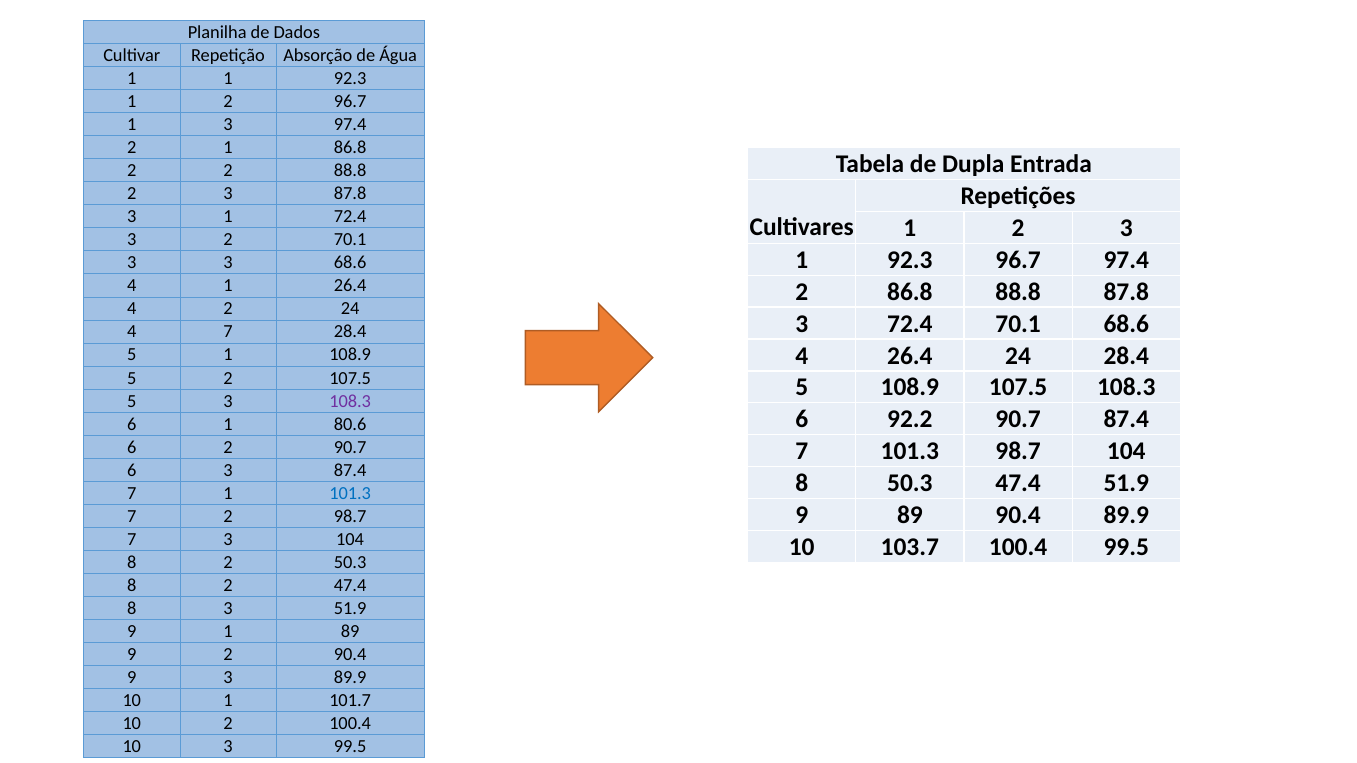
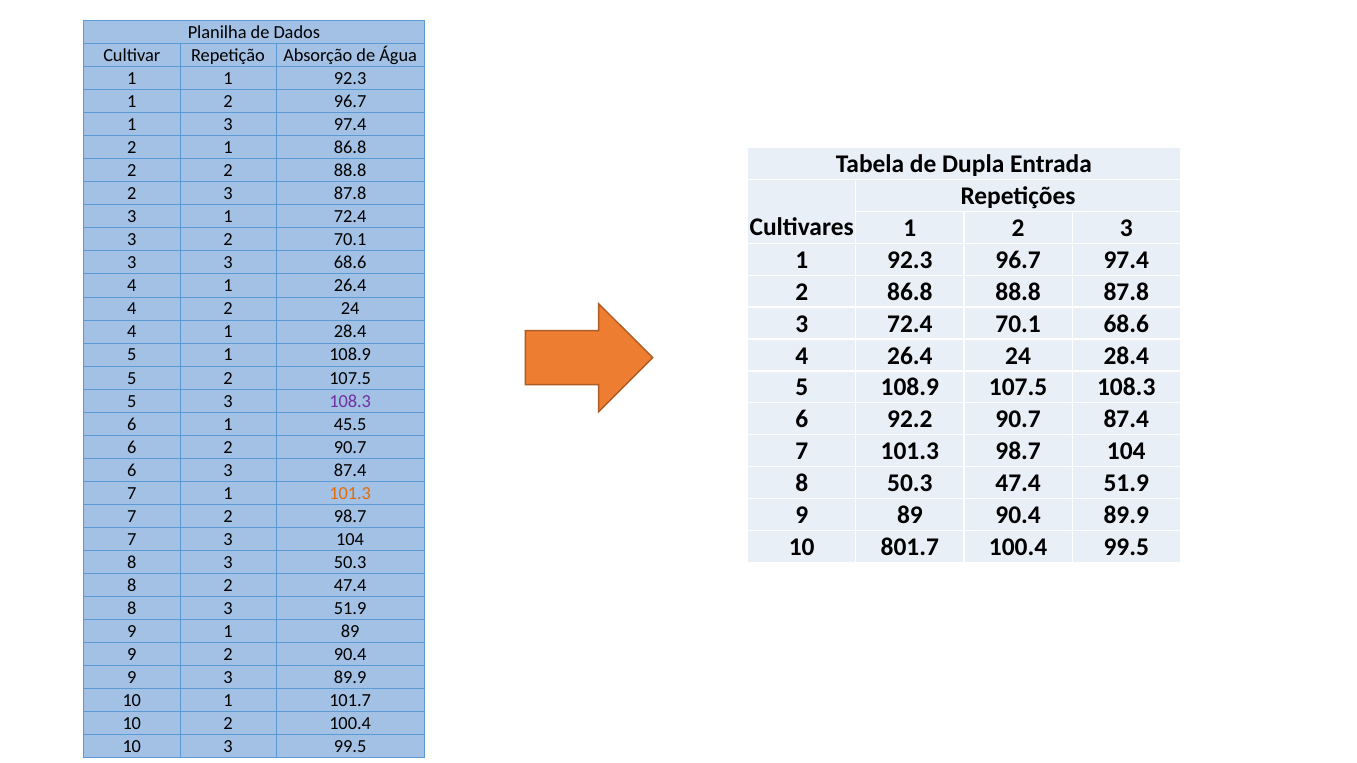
7: 7 -> 1 (228, 332)
80.6: 80.6 -> 45.5 (350, 424)
101.3 colour: blue -> orange (350, 493)
103.7: 103.7 -> 801.7 (910, 547)
2: 2 -> 3 (228, 562)
